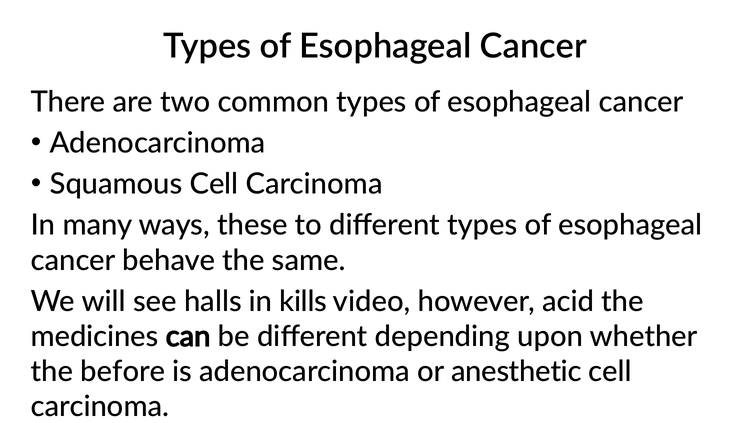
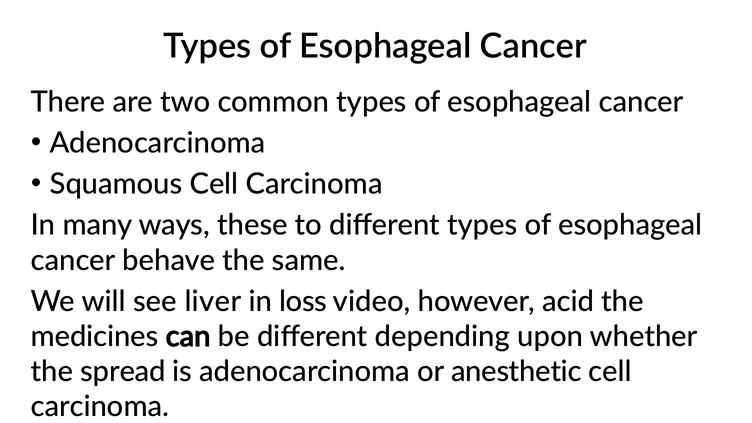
halls: halls -> liver (213, 301)
kills: kills -> loss (303, 301)
before: before -> spread (123, 372)
